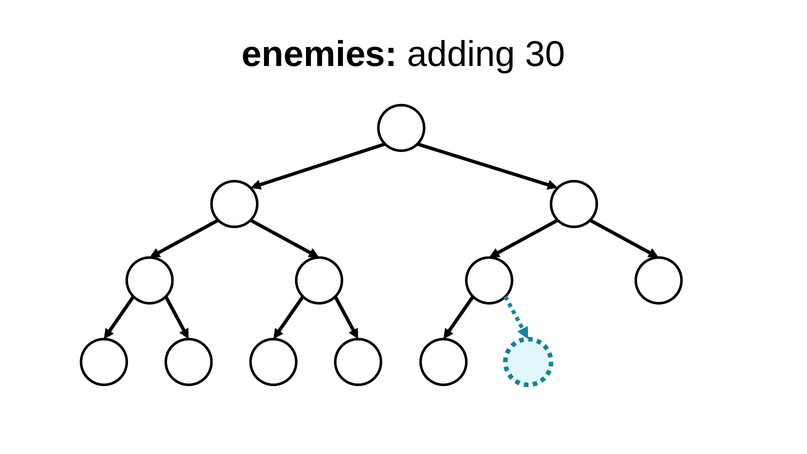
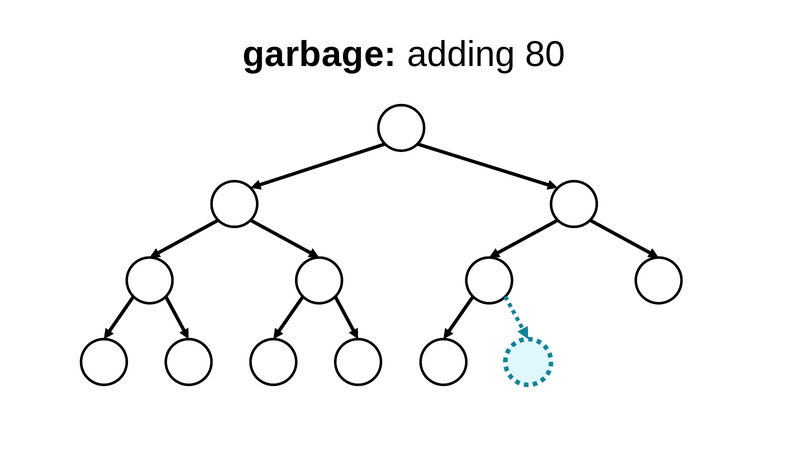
enemies: enemies -> garbage (319, 54)
30: 30 -> 80 (545, 54)
